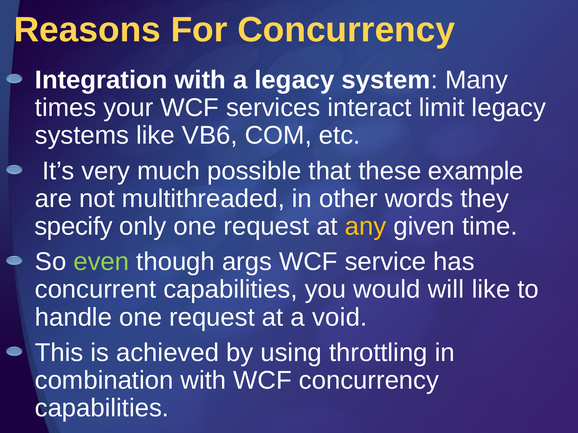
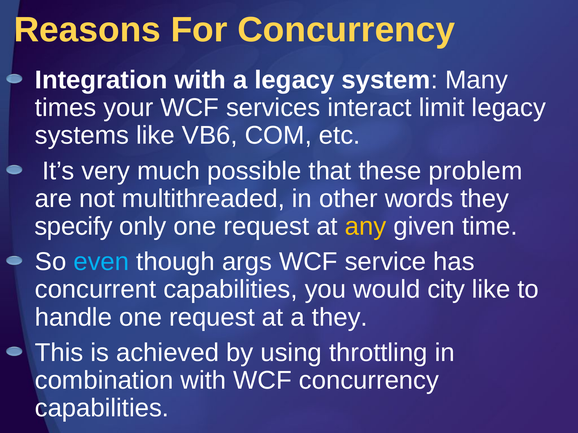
example: example -> problem (475, 171)
even colour: light green -> light blue (101, 262)
will: will -> city (446, 290)
a void: void -> they (340, 318)
